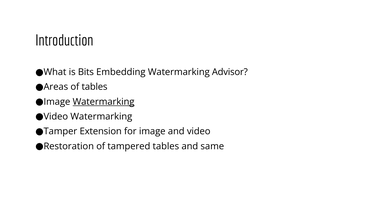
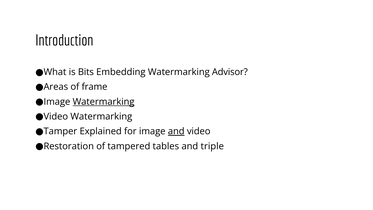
of tables: tables -> frame (95, 87)
Extension: Extension -> Explained (101, 131)
and underline: none -> present (176, 131)
same: same -> triple (212, 146)
